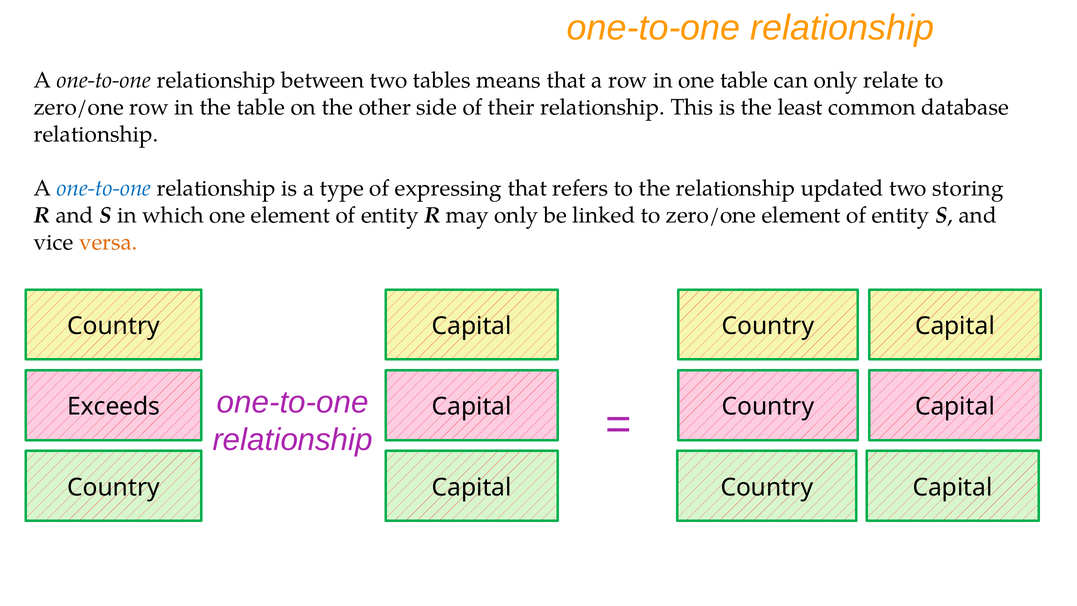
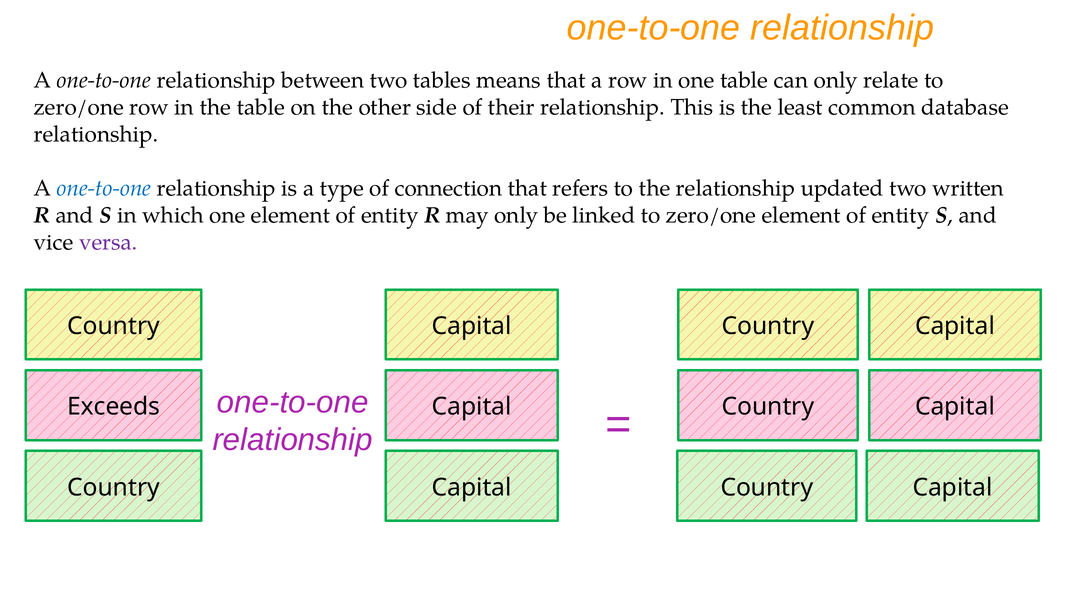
expressing: expressing -> connection (448, 188)
storing: storing -> written (968, 188)
versa colour: orange -> purple (108, 242)
